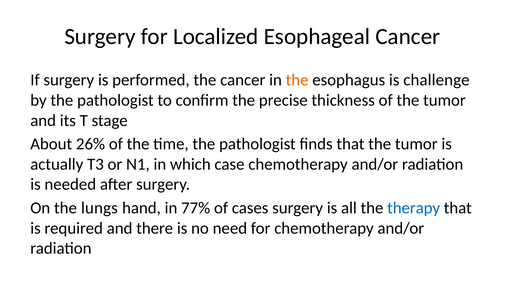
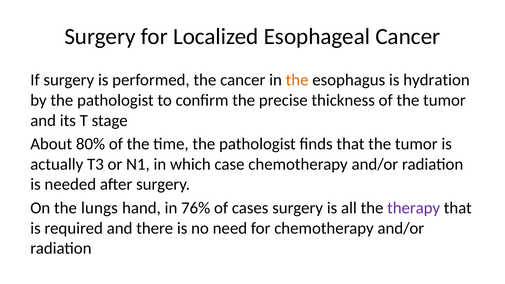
challenge: challenge -> hydration (436, 80)
26%: 26% -> 80% (91, 144)
77%: 77% -> 76% (196, 208)
therapy colour: blue -> purple (414, 208)
